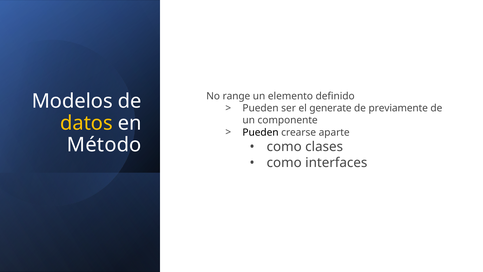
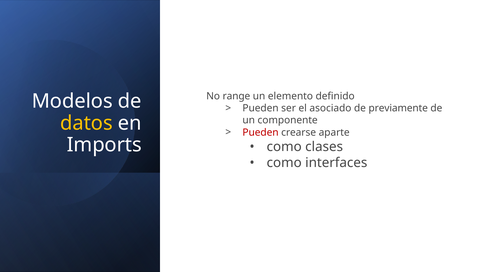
generate: generate -> asociado (330, 108)
Pueden colour: black -> red (261, 132)
Método: Método -> Imports (104, 145)
